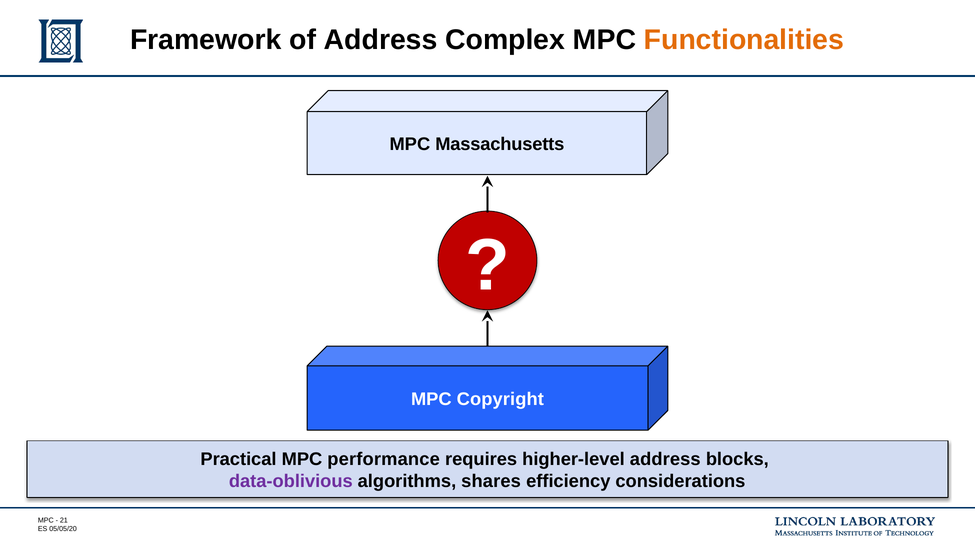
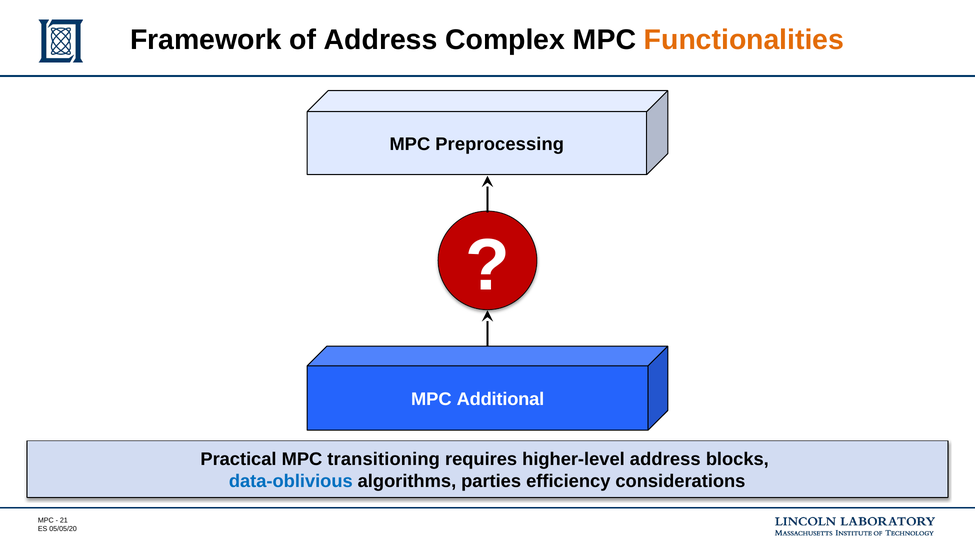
Massachusetts: Massachusetts -> Preprocessing (500, 145)
Copyright: Copyright -> Additional (500, 400)
performance: performance -> transitioning (384, 460)
data-oblivious colour: purple -> blue (291, 482)
shares: shares -> parties (491, 482)
